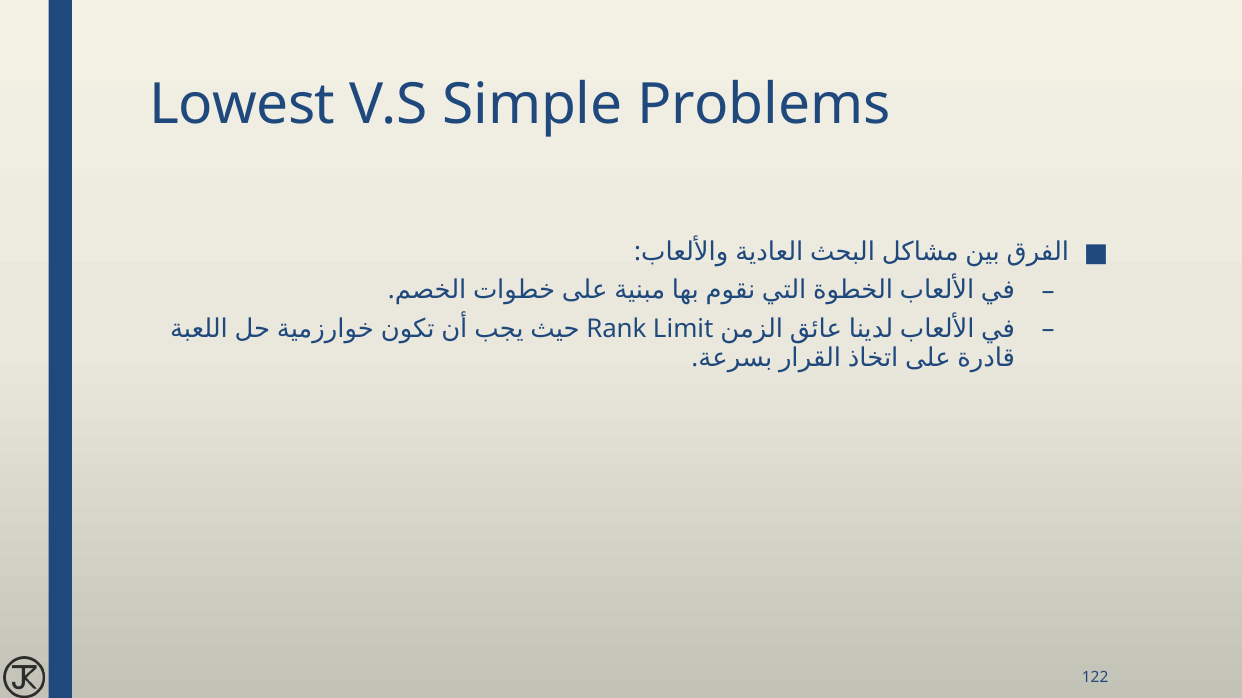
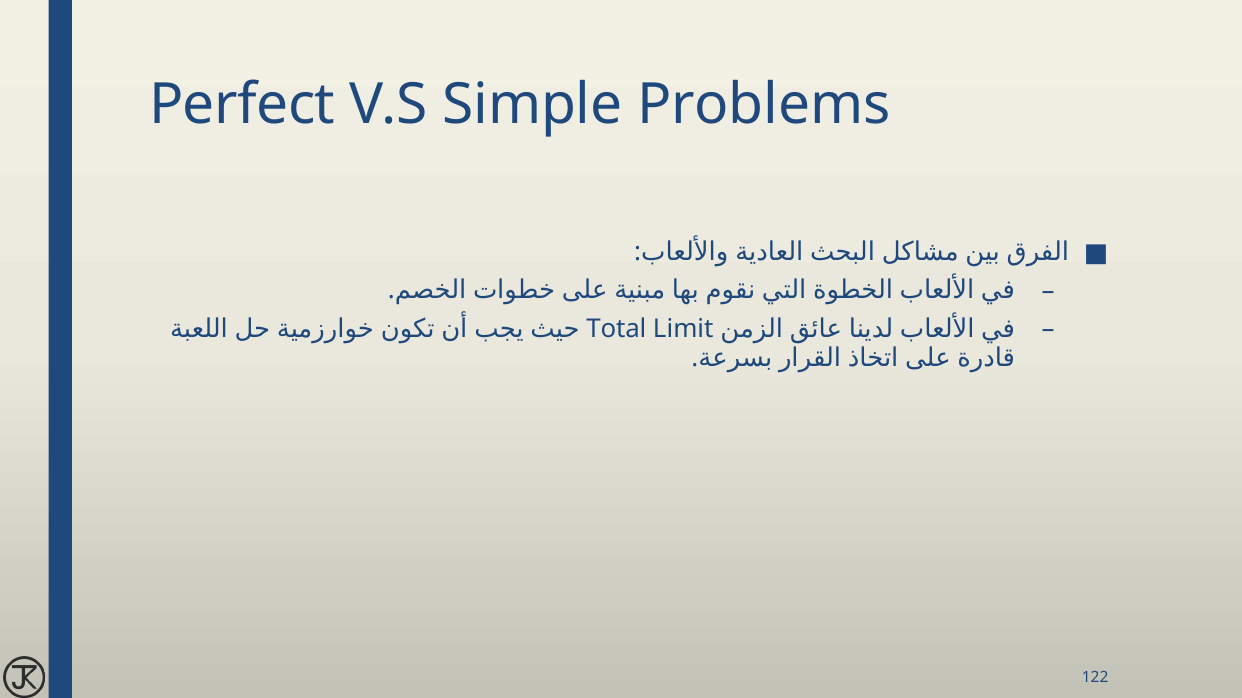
Lowest: Lowest -> Perfect (242, 104)
Rank: Rank -> Total (616, 329)
